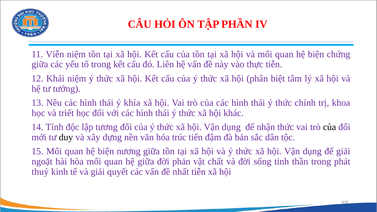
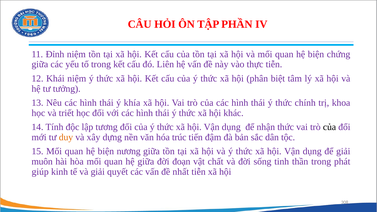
Viễn: Viễn -> Đỉnh (55, 54)
duy colour: black -> orange (66, 137)
ngoặt: ngoặt -> muôn (42, 162)
phản: phản -> đoạn (181, 162)
thuỷ: thuỷ -> giúp (40, 172)
